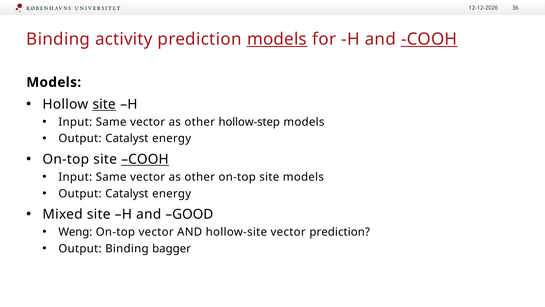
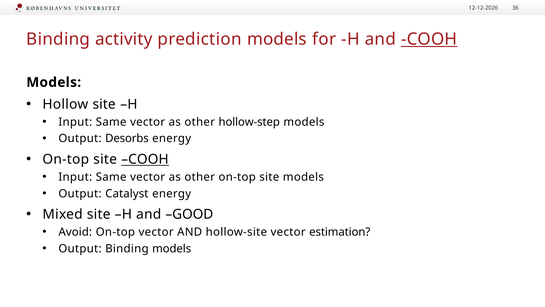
models underline: present -> none (277, 39)
site underline: present -> none (104, 104)
Catalyst: Catalyst -> Desorbs (127, 138)
Weng: Weng -> Avoid (75, 232)
vector prediction: prediction -> estimation (340, 232)
Binding bagger: bagger -> models (172, 248)
